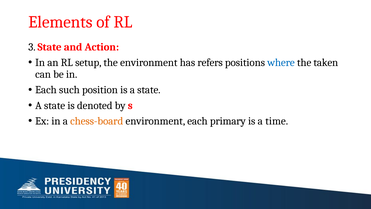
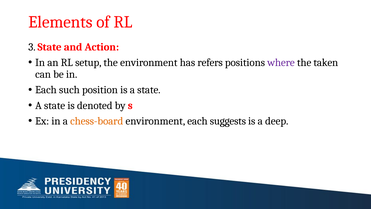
where colour: blue -> purple (281, 62)
primary: primary -> suggests (228, 121)
time: time -> deep (277, 121)
